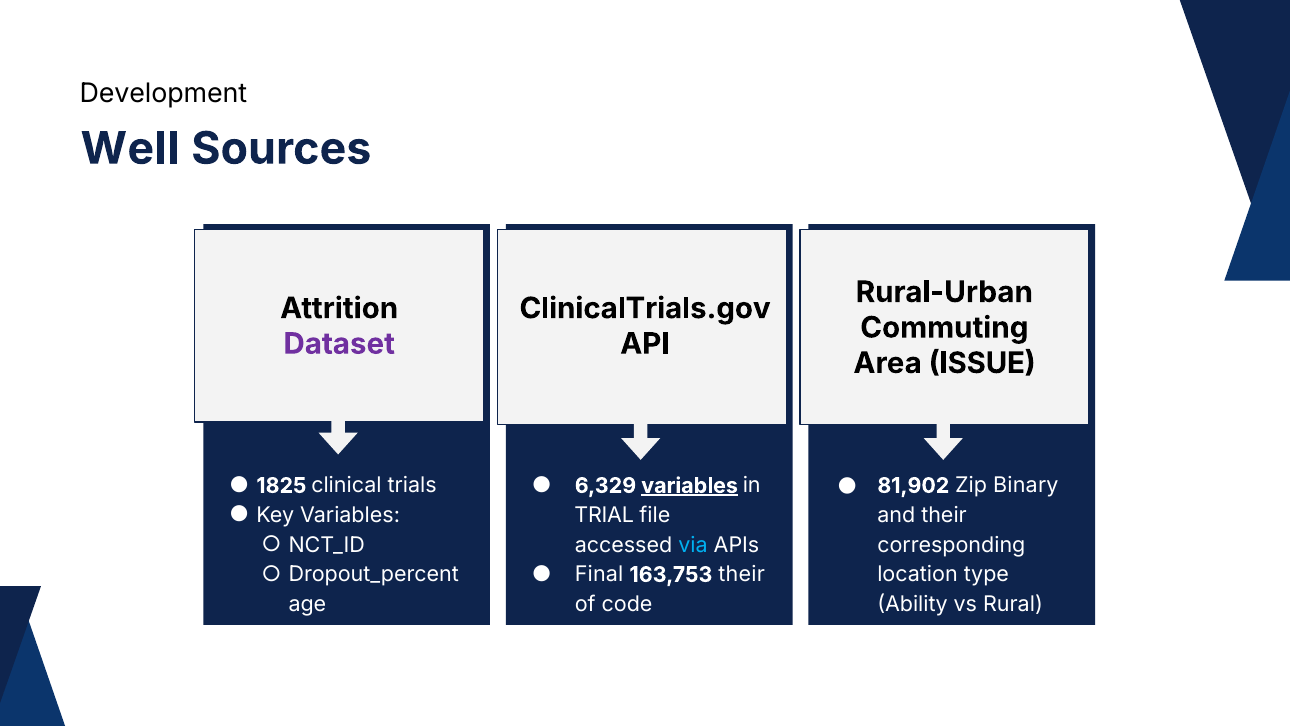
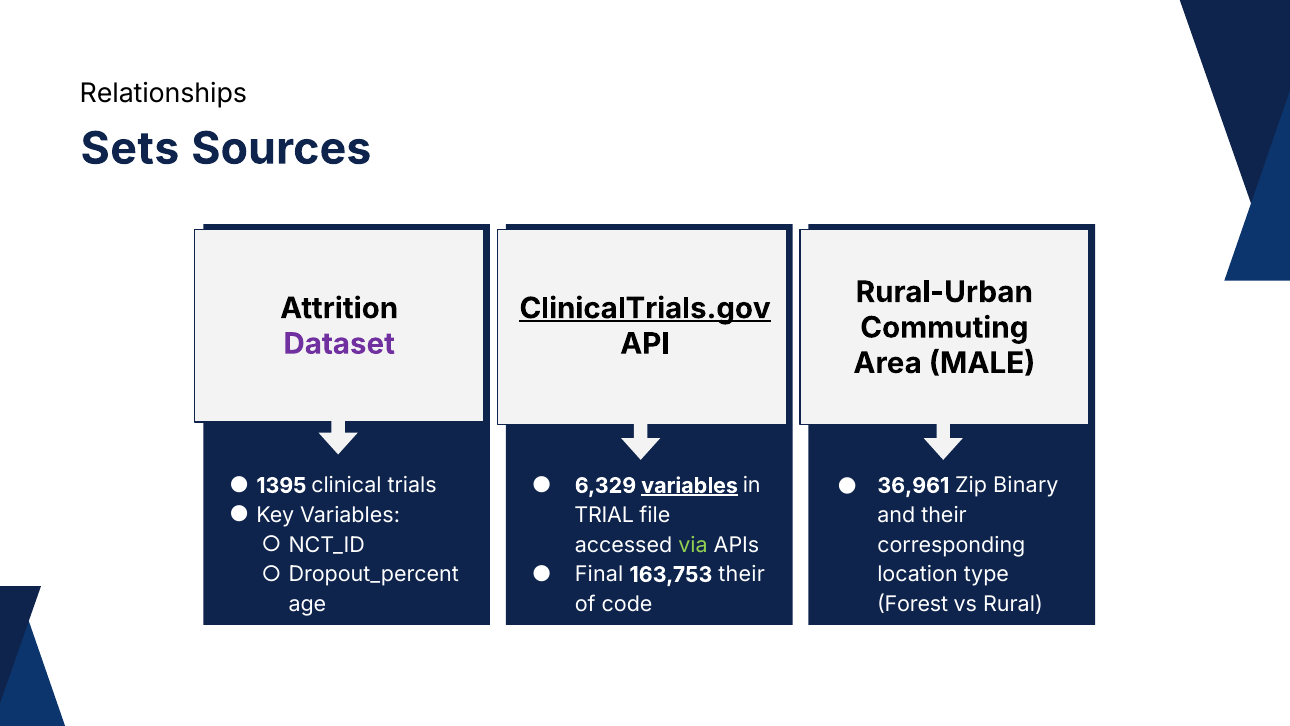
Development: Development -> Relationships (163, 94)
Well: Well -> Sets (130, 149)
ClinicalTrials.gov underline: none -> present (645, 308)
ISSUE: ISSUE -> MALE (982, 363)
81,902: 81,902 -> 36,961 (913, 486)
1825: 1825 -> 1395 (281, 486)
via colour: light blue -> light green (693, 545)
Ability: Ability -> Forest (913, 604)
